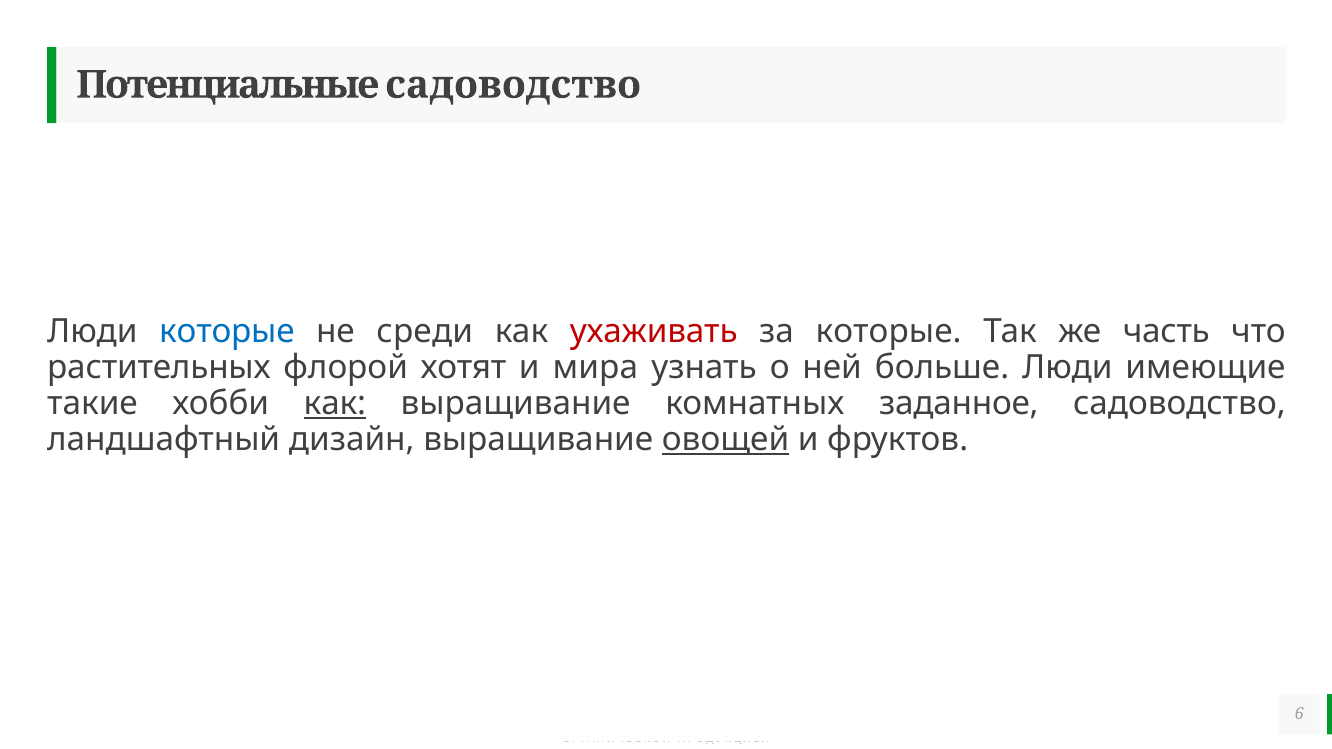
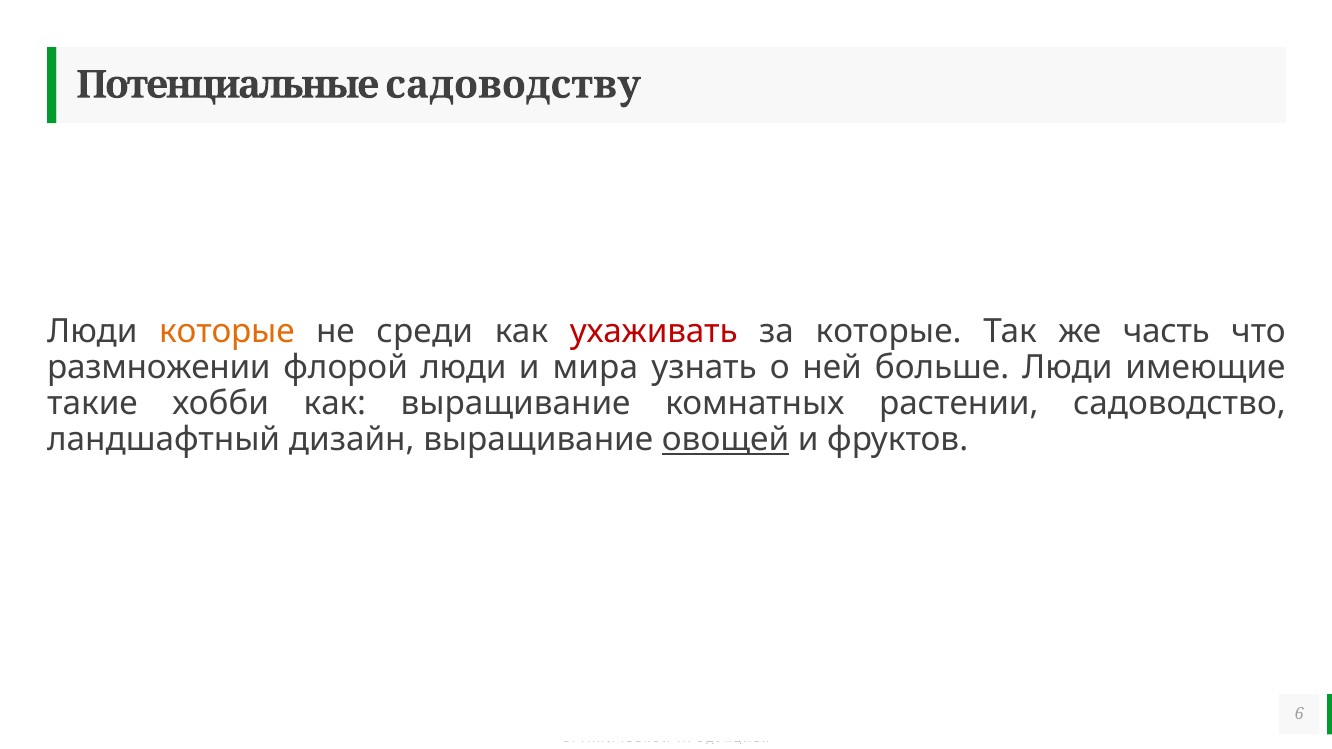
Потенциальные садоводство: садоводство -> садоводству (513, 85)
которые colour: blue -> orange (227, 332)
растительных: растительных -> размножении (159, 368)
флорой хотят: хотят -> люди (464, 368)
как underline: present -> none (335, 404)
заданное: заданное -> растении (959, 404)
